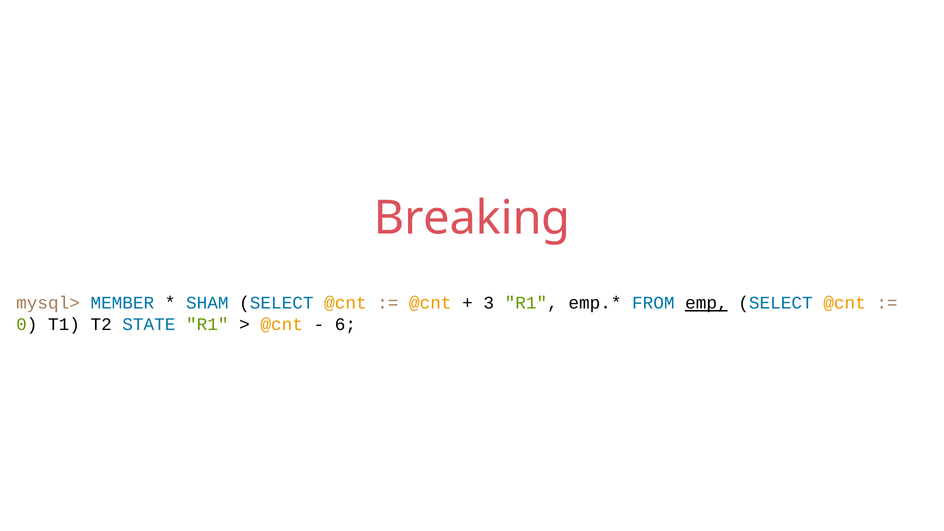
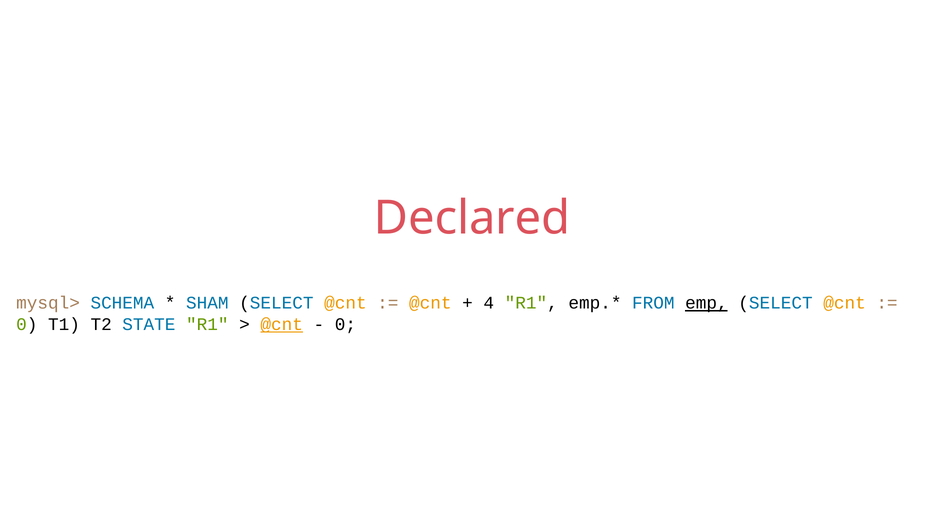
Breaking: Breaking -> Declared (472, 218)
MEMBER: MEMBER -> SCHEMA (122, 303)
3: 3 -> 4 (489, 303)
@cnt underline: none -> present (282, 324)
6: 6 -> 0 (345, 324)
